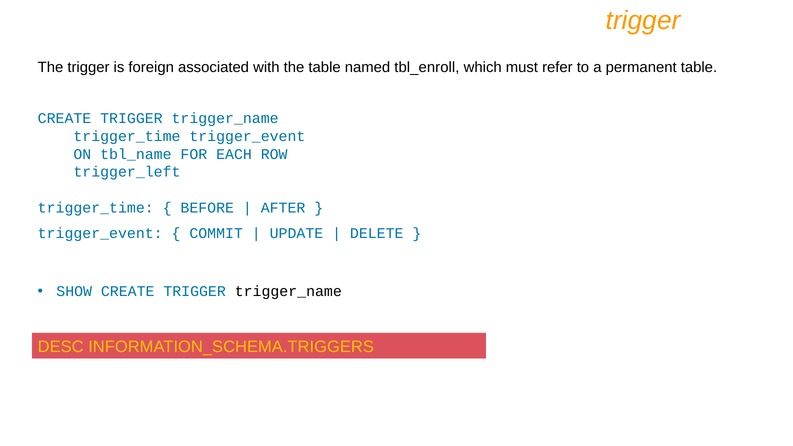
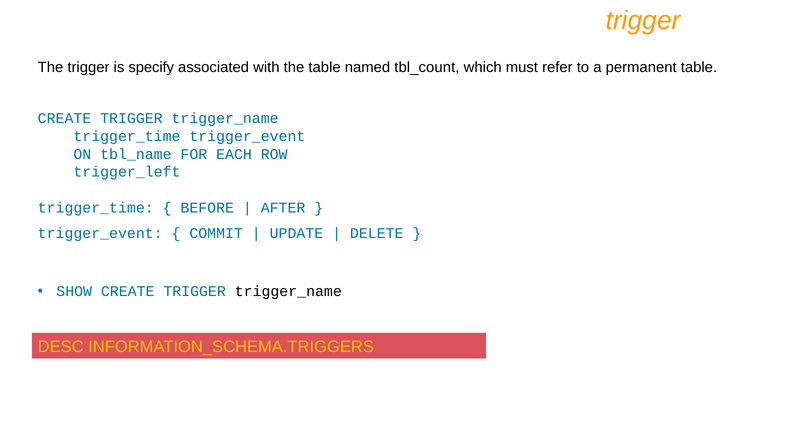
foreign: foreign -> specify (151, 67)
tbl_enroll: tbl_enroll -> tbl_count (427, 67)
